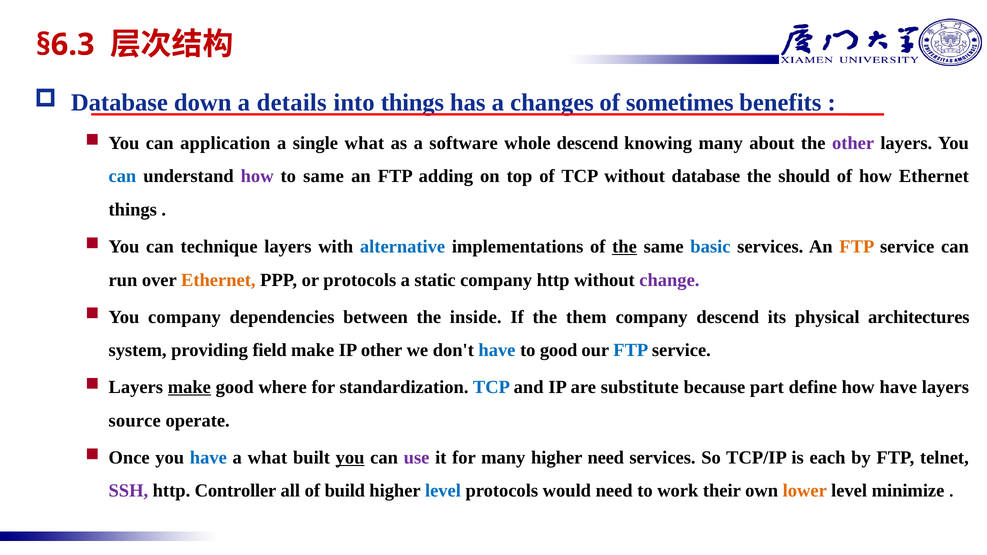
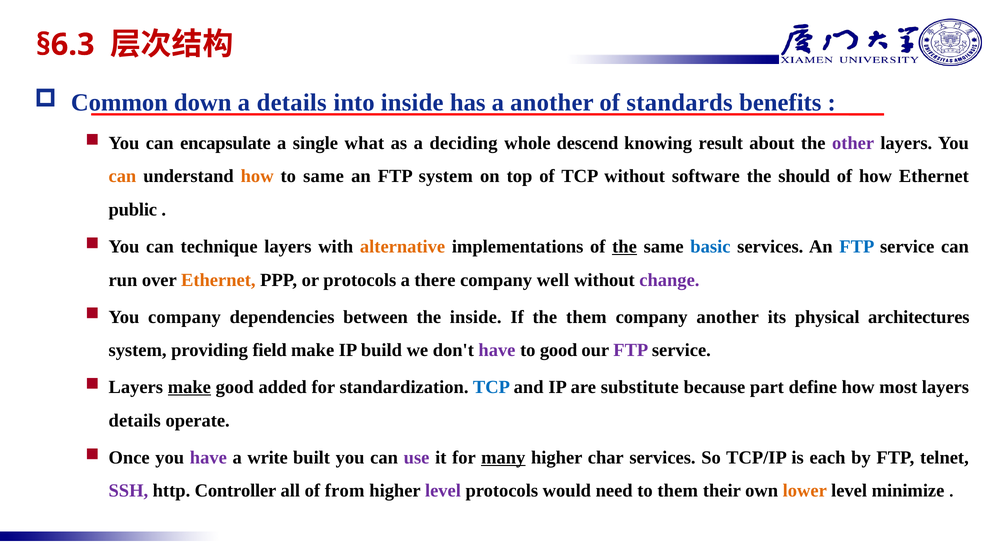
Database: Database -> Common (119, 103)
into things: things -> inside (412, 103)
a changes: changes -> another (552, 103)
sometimes: sometimes -> standards (680, 103)
application: application -> encapsulate (225, 143)
software: software -> deciding (464, 143)
knowing many: many -> result (721, 143)
can colour: blue -> orange (122, 176)
how colour: purple -> orange (257, 176)
FTP adding: adding -> system (446, 176)
without database: database -> software (706, 176)
things: things -> public (133, 210)
alternative colour: blue -> orange (403, 247)
FTP colour: orange -> blue (857, 247)
static: static -> there (435, 280)
company http: http -> well (553, 280)
company descend: descend -> another (728, 317)
IP other: other -> build (381, 350)
have colour: blue -> purple (497, 350)
FTP colour: blue -> purple (631, 350)
where: where -> added (283, 387)
how have: have -> most (898, 387)
source: source -> details (135, 421)
have colour: blue -> purple (208, 458)
a what: what -> write (268, 458)
you underline: present -> none (350, 458)
many underline: none -> present (503, 458)
higher need: need -> char (606, 458)
build: build -> from (345, 491)
level colour: blue -> purple (443, 491)
to work: work -> them (678, 491)
